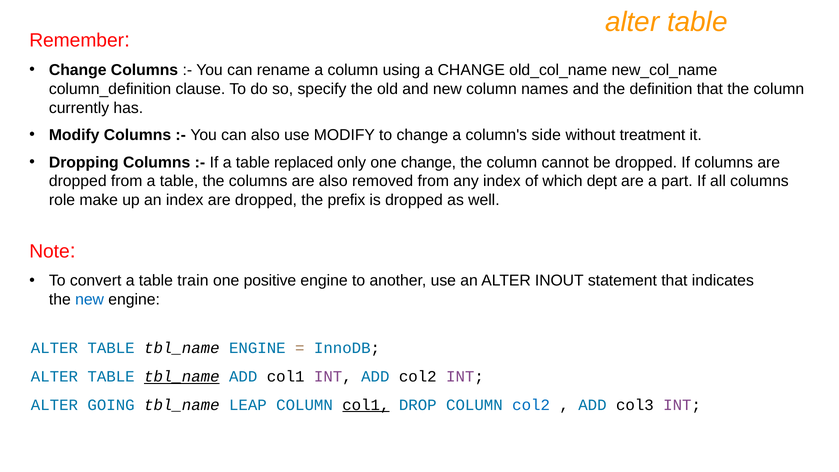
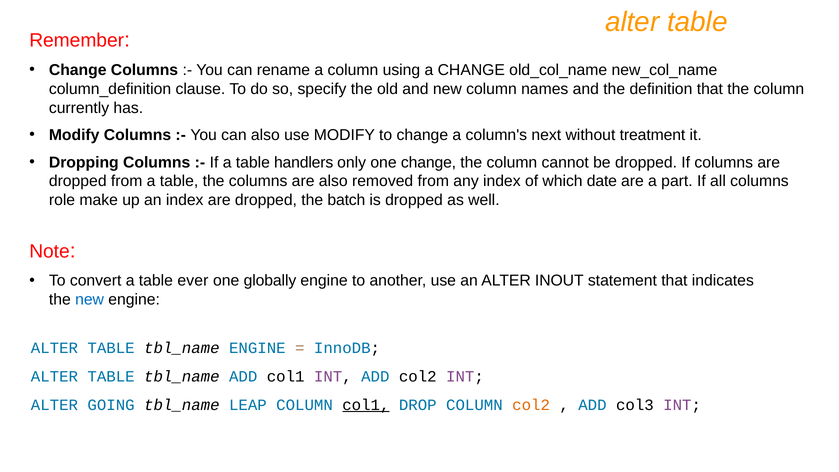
side: side -> next (546, 135)
replaced: replaced -> handlers (304, 162)
dept: dept -> date (602, 181)
prefix: prefix -> batch (346, 200)
train: train -> ever (193, 281)
positive: positive -> globally (270, 281)
tbl_name underline: present -> none (182, 377)
col2 colour: blue -> orange (531, 405)
